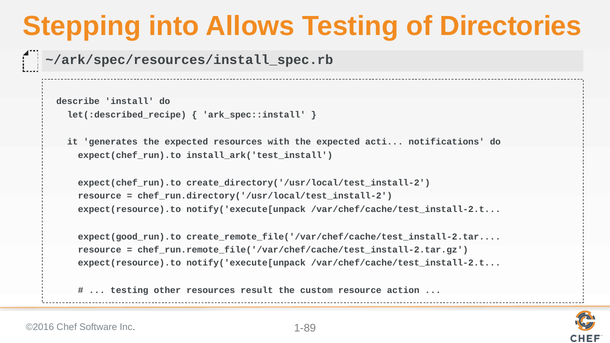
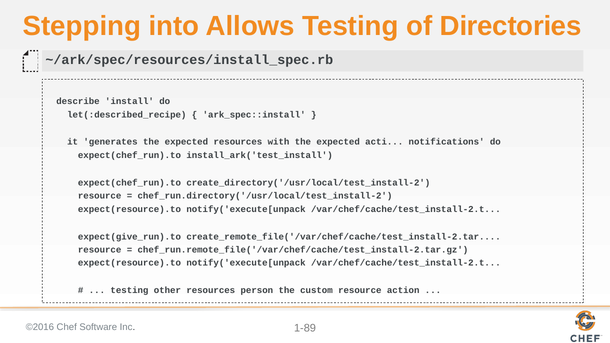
expect(good_run).to: expect(good_run).to -> expect(give_run).to (129, 237)
result: result -> person (257, 290)
